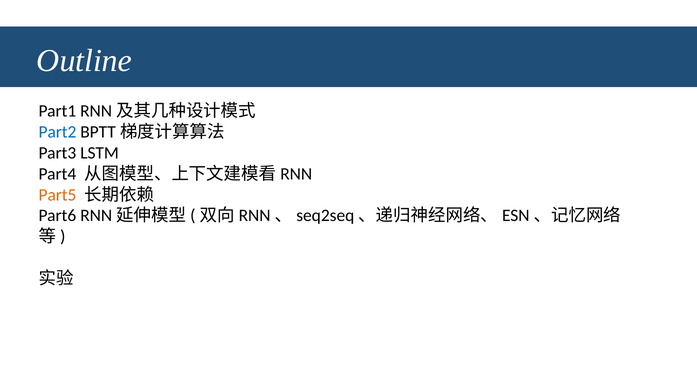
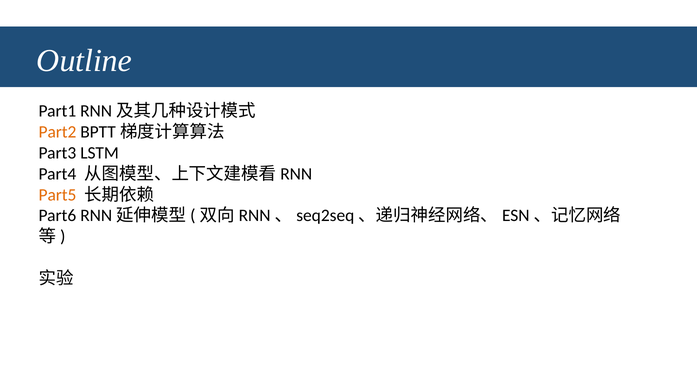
Part2 colour: blue -> orange (57, 132)
